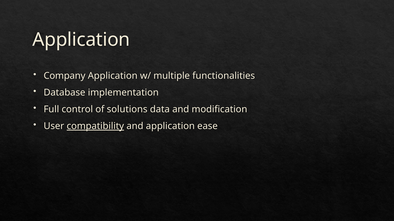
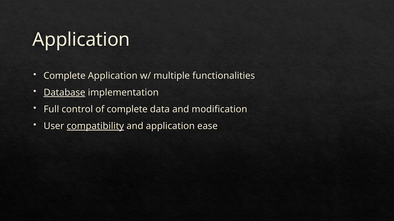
Company: Company -> Complete (65, 76)
Database underline: none -> present (64, 93)
of solutions: solutions -> complete (127, 110)
